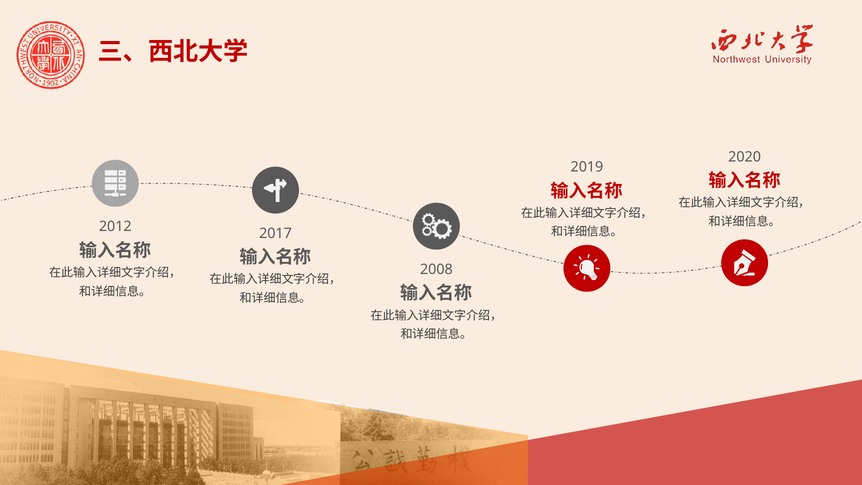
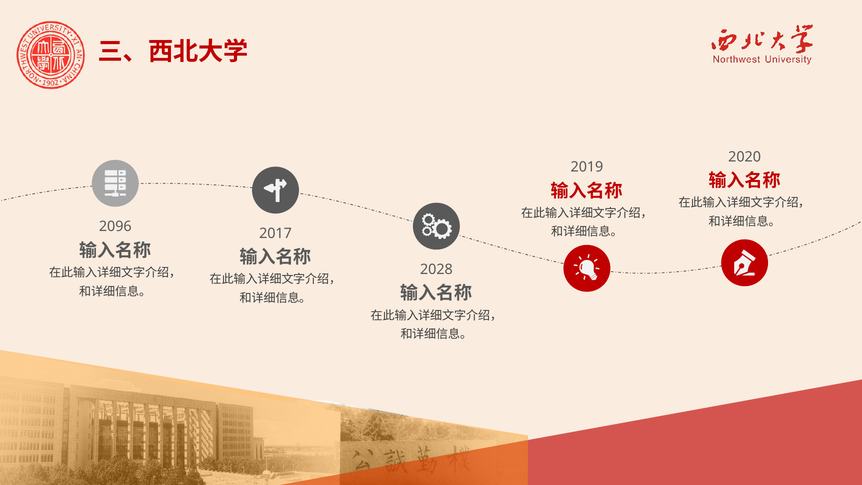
2012: 2012 -> 2096 (115, 226)
2008: 2008 -> 2028 (436, 269)
